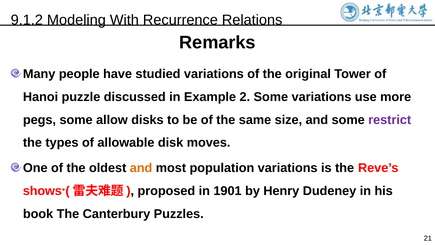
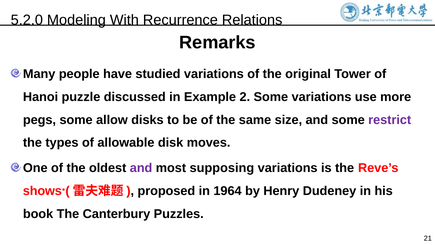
9.1.2: 9.1.2 -> 5.2.0 (27, 20)
and colour: orange -> purple (141, 168)
population: population -> supposing (222, 168)
1901: 1901 -> 1964 (228, 191)
